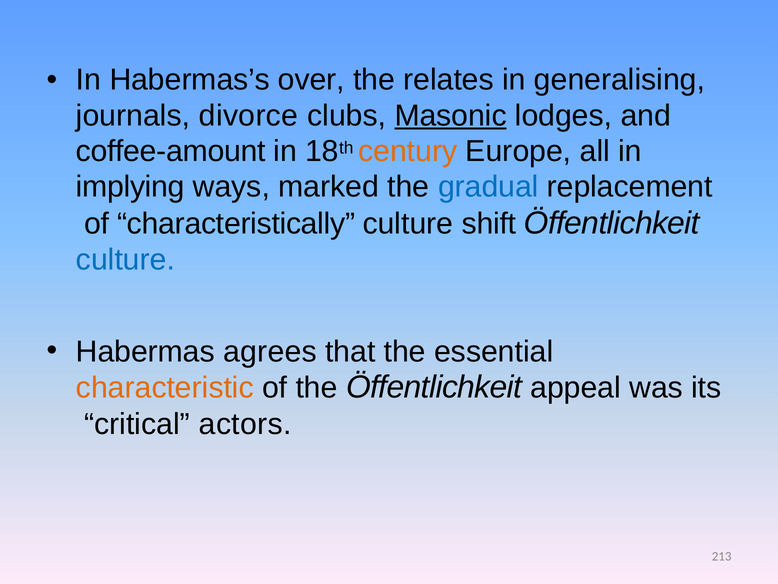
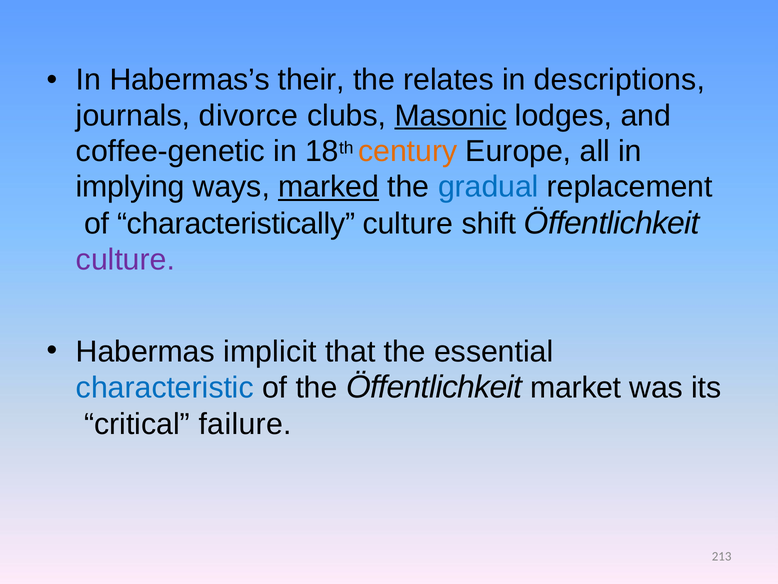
over: over -> their (311, 80)
generalising: generalising -> descriptions (619, 80)
coffee-amount: coffee-amount -> coffee-genetic (171, 151)
marked underline: none -> present (329, 187)
culture colour: blue -> purple (125, 260)
agrees: agrees -> implicit (270, 351)
characteristic colour: orange -> blue (165, 387)
appeal: appeal -> market (576, 387)
actors: actors -> failure (245, 424)
